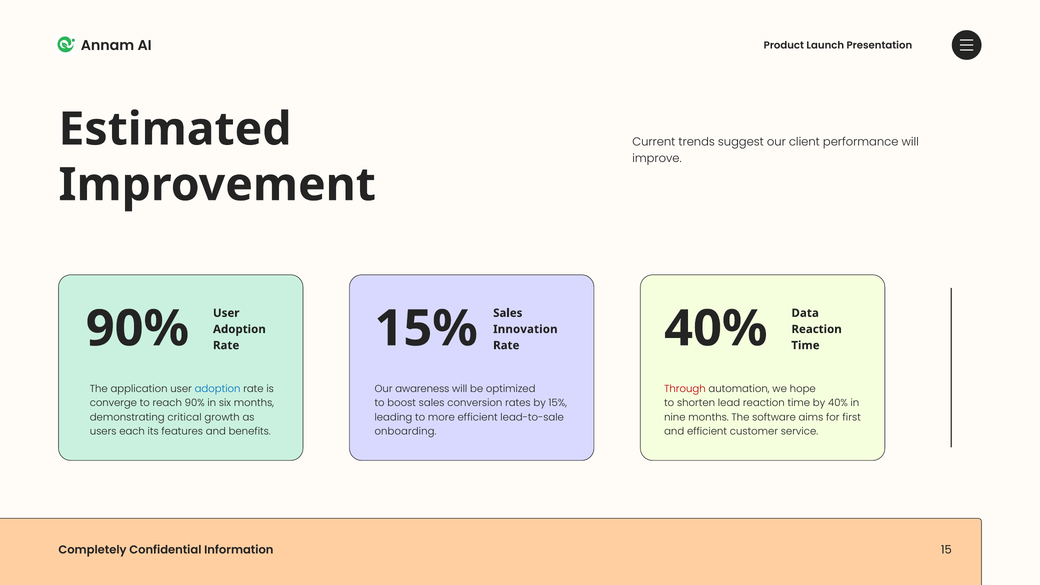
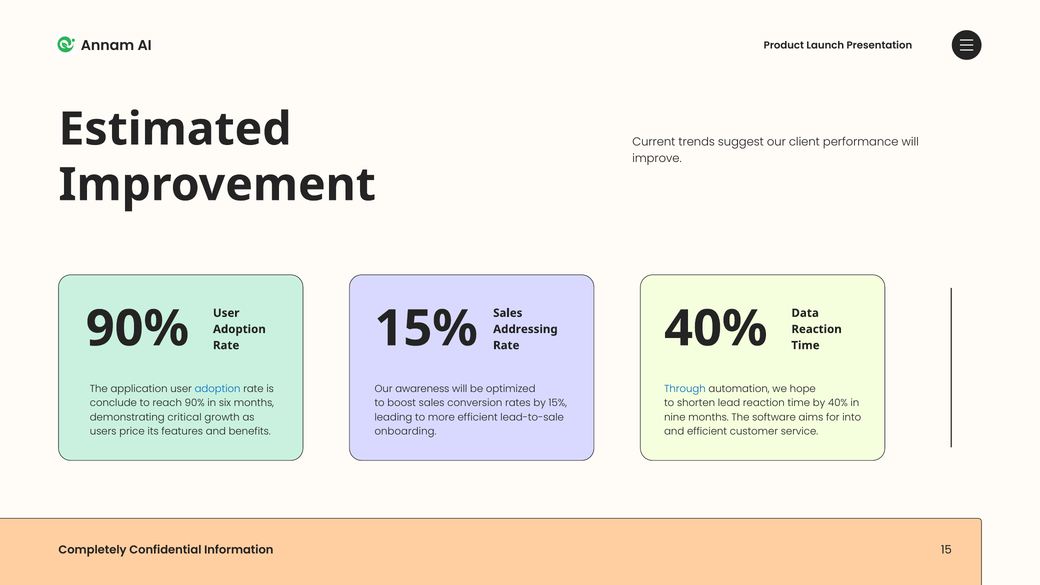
Innovation: Innovation -> Addressing (525, 329)
Through colour: red -> blue (685, 389)
converge: converge -> conclude (113, 403)
first: first -> into (852, 417)
each: each -> price (132, 431)
